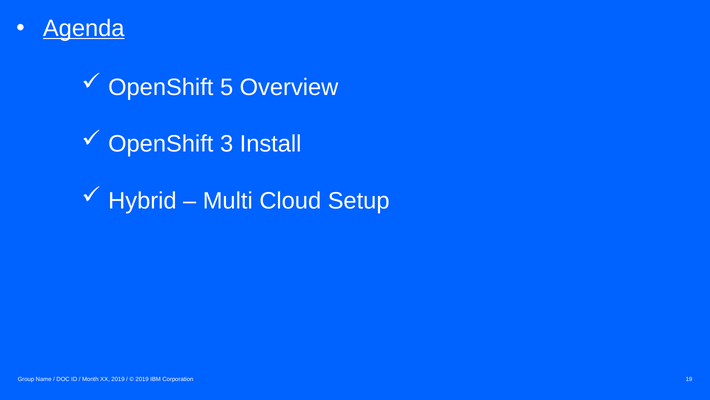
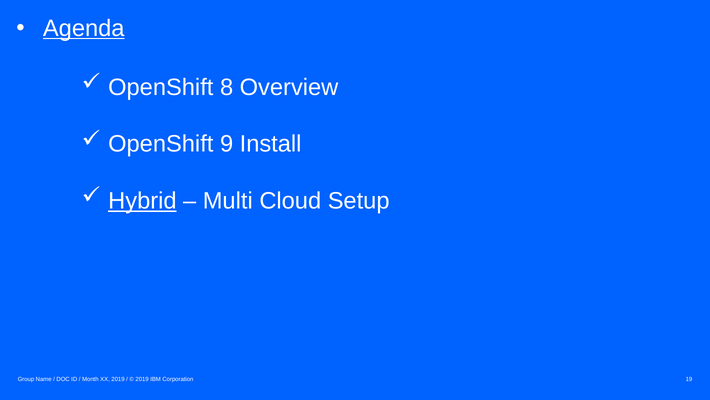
5: 5 -> 8 (227, 87)
3: 3 -> 9 (227, 144)
Hybrid underline: none -> present (142, 201)
